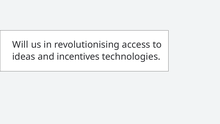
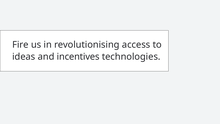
Will: Will -> Fire (20, 45)
